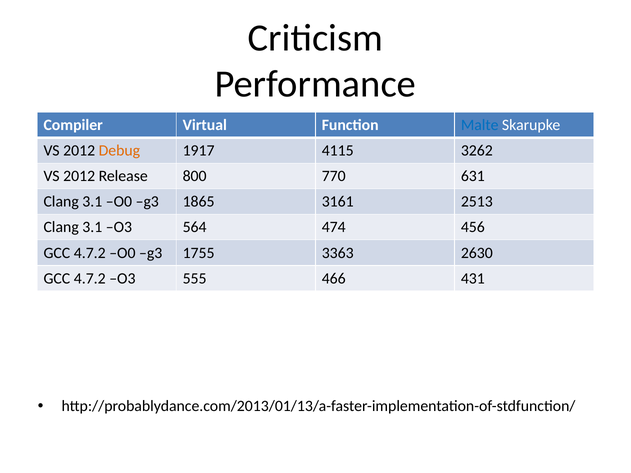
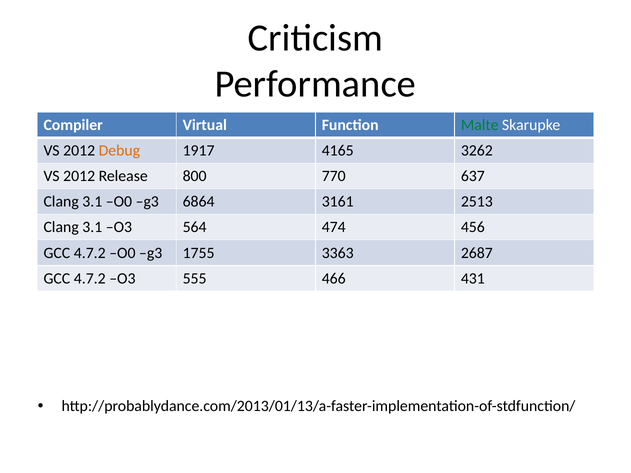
Malte colour: blue -> green (480, 125)
4115: 4115 -> 4165 (338, 151)
631: 631 -> 637 (473, 176)
1865: 1865 -> 6864 (199, 202)
2630: 2630 -> 2687 (477, 253)
